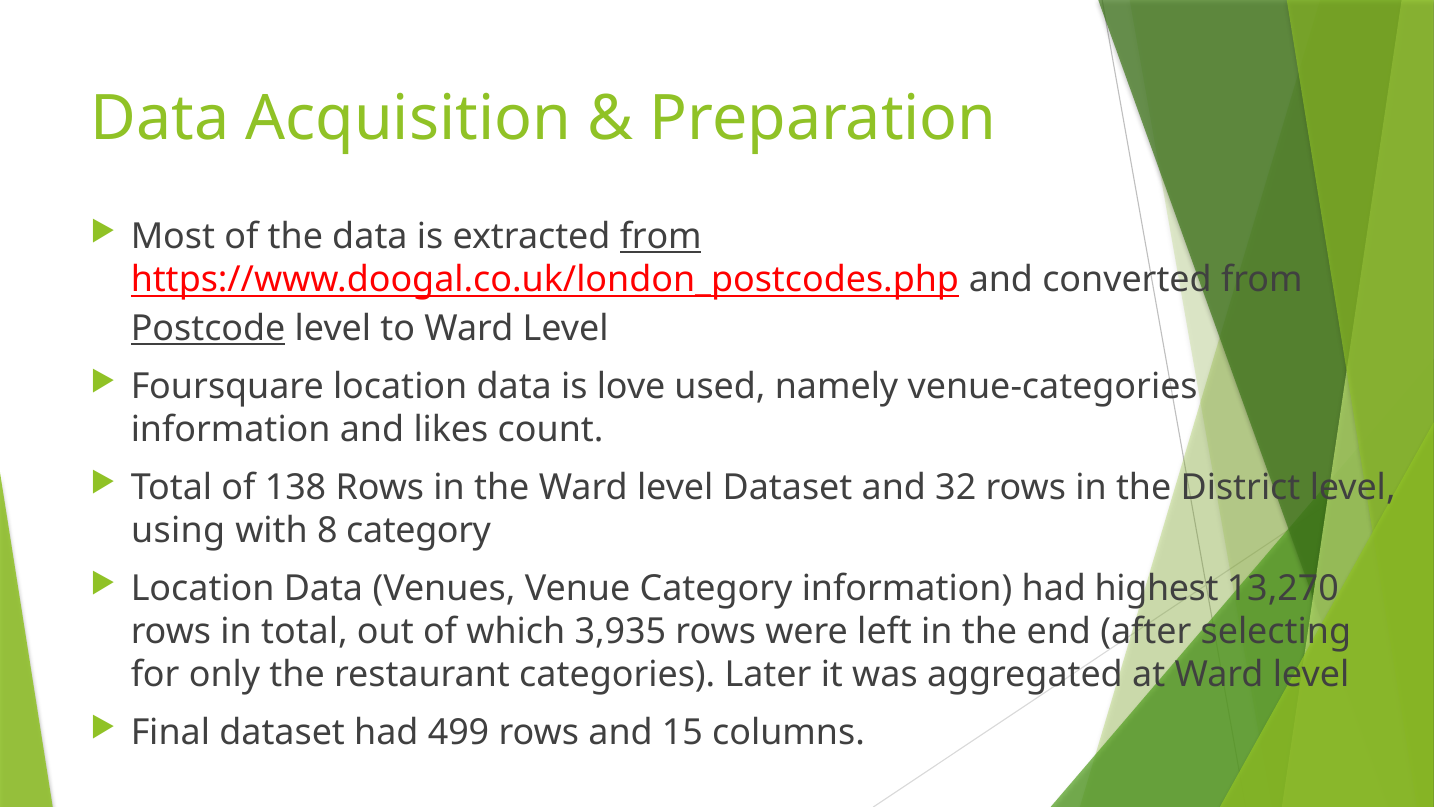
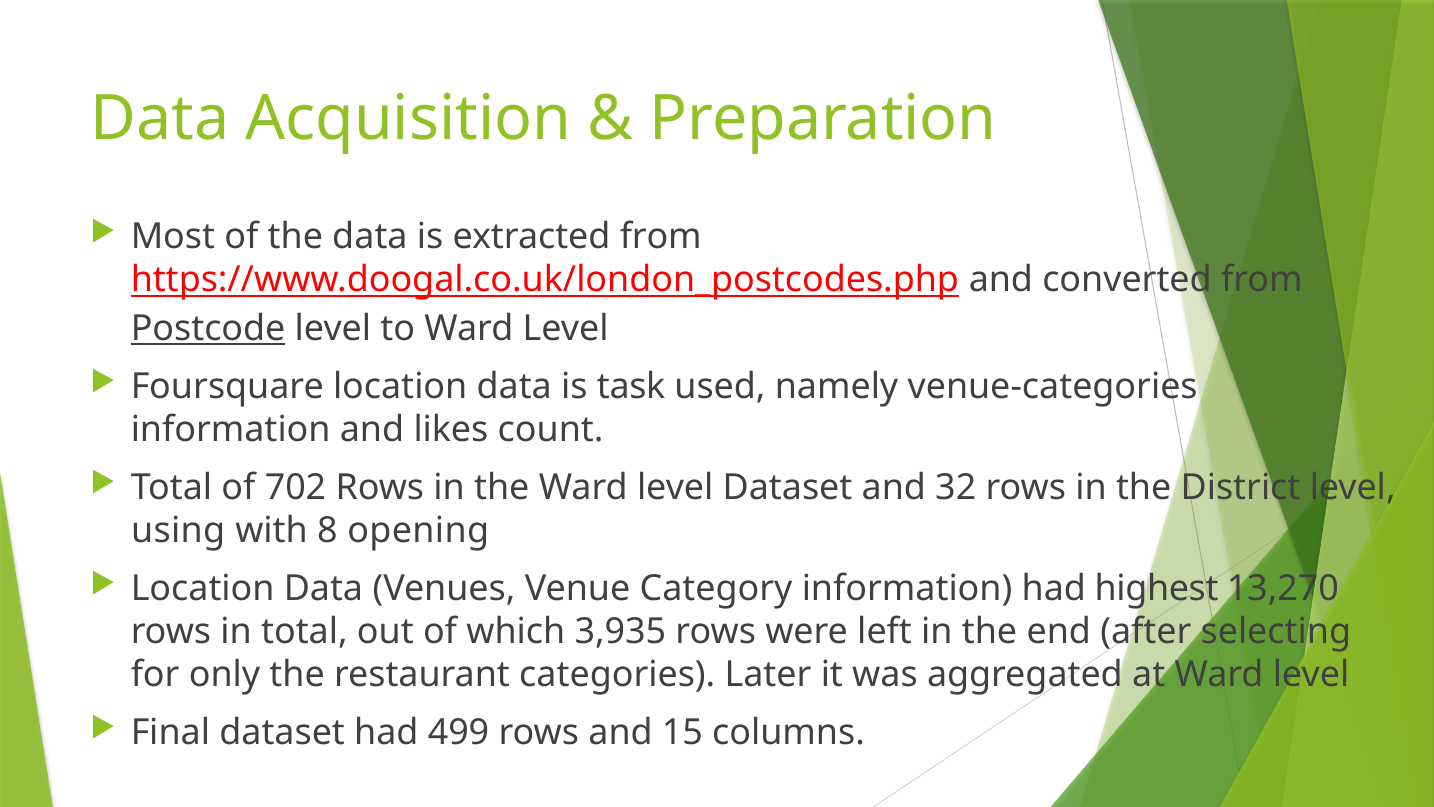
from underline: present -> none (661, 237)
love: love -> task (631, 387)
138: 138 -> 702 (296, 488)
8 category: category -> opening (418, 531)
